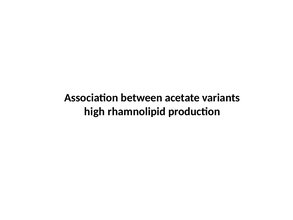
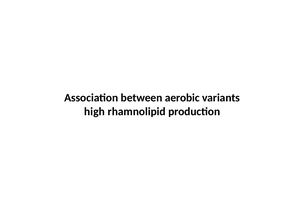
acetate: acetate -> aerobic (182, 98)
